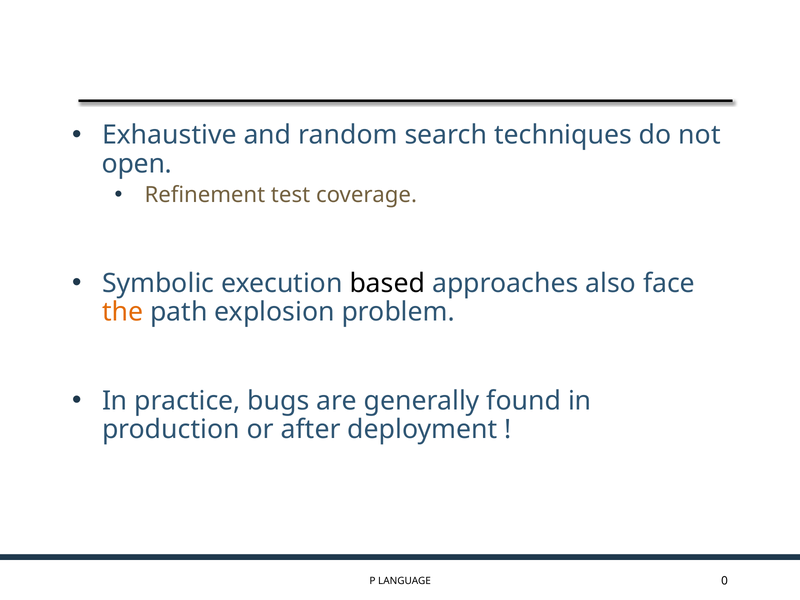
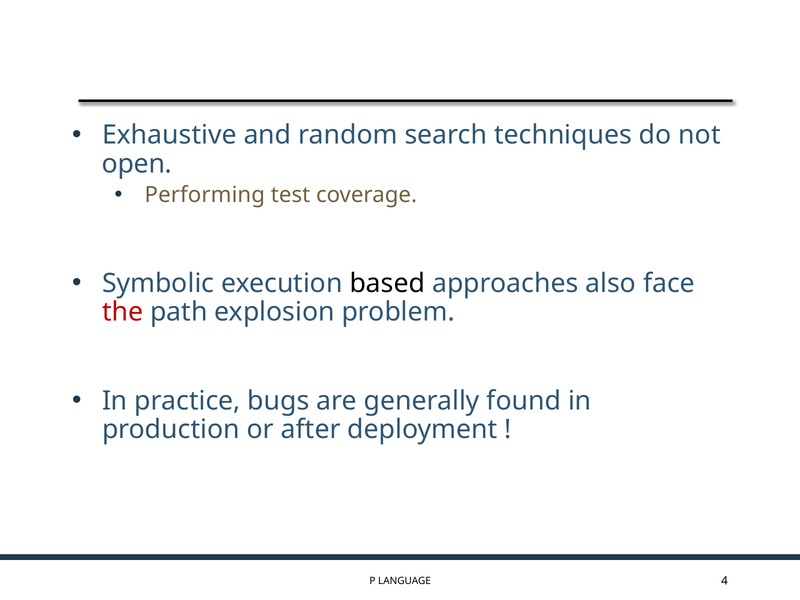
Refinement: Refinement -> Performing (205, 195)
the colour: orange -> red (123, 312)
0: 0 -> 4 (725, 581)
